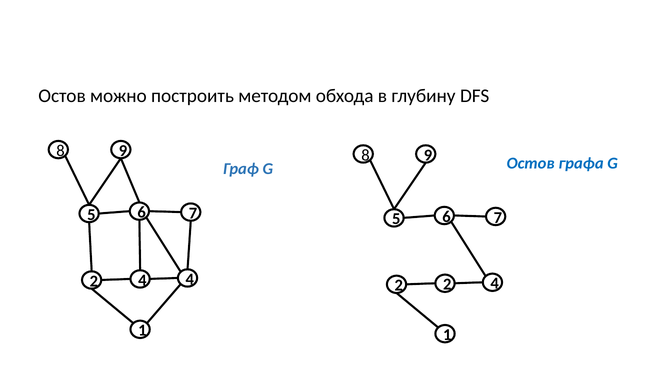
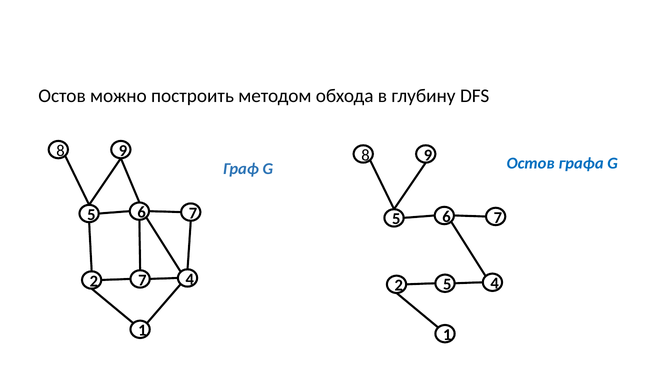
4: 4 -> 7 (142, 280)
2: 2 -> 5 (447, 284)
